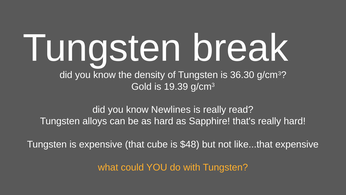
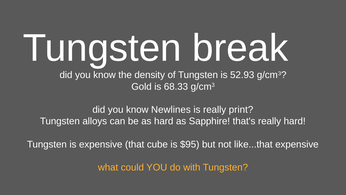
36.30: 36.30 -> 52.93 (242, 75)
19.39: 19.39 -> 68.33 (176, 86)
read: read -> print (241, 109)
$48: $48 -> $95 (190, 144)
